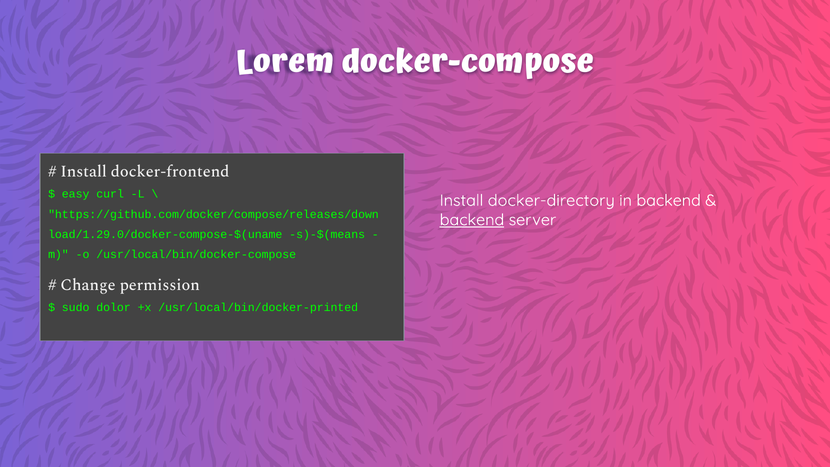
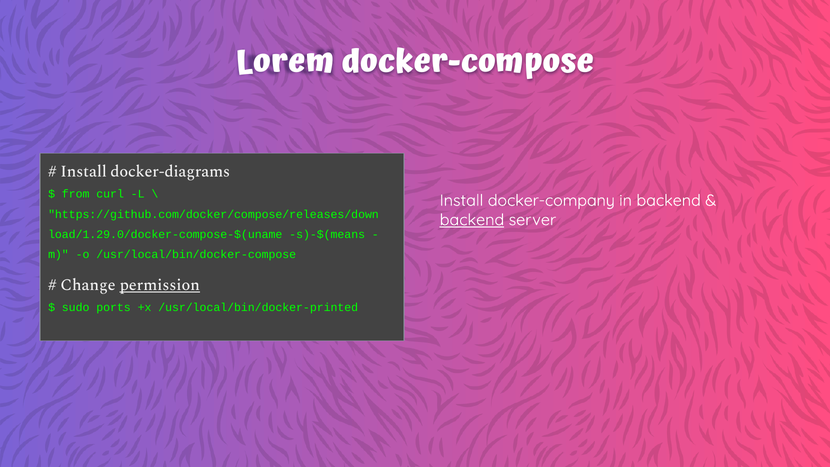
docker-frontend: docker-frontend -> docker-diagrams (170, 172)
easy: easy -> from (76, 194)
docker-directory: docker-directory -> docker-company (551, 200)
permission underline: none -> present (160, 285)
dolor: dolor -> ports (114, 308)
